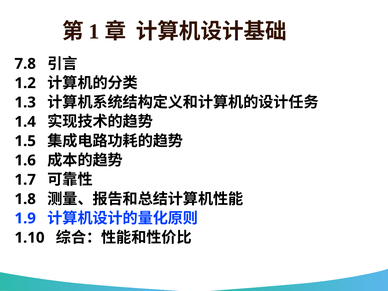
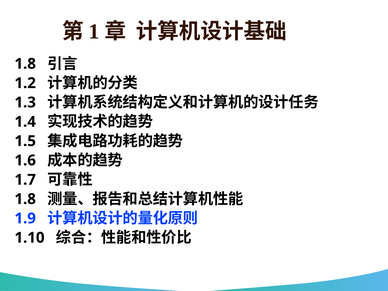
7.8: 7.8 -> 1.8 (25, 64)
